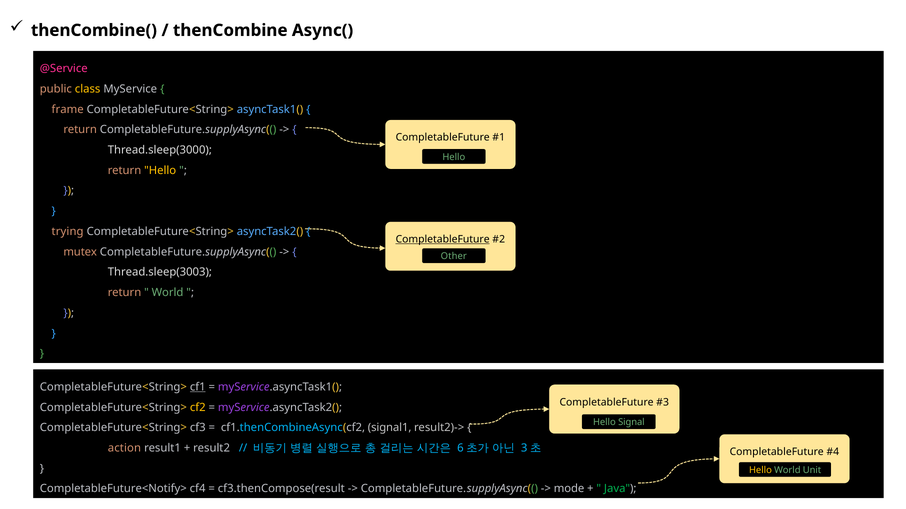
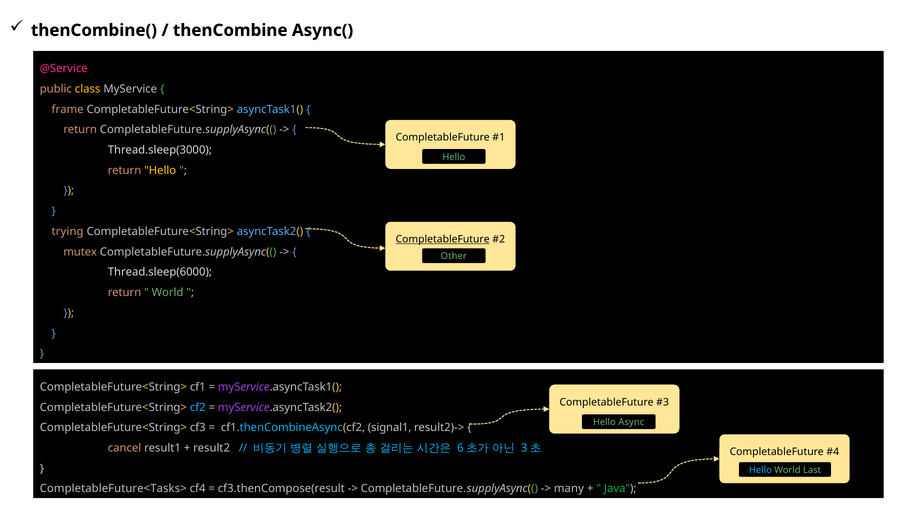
Thread.sleep(3003: Thread.sleep(3003 -> Thread.sleep(6000 (160, 273)
cf1 underline: present -> none (198, 387)
cf2 colour: yellow -> light blue (198, 408)
Signal: Signal -> Async (631, 423)
action: action -> cancel (125, 449)
Hello colour: yellow -> light blue (760, 471)
Unit: Unit -> Last (812, 471)
CompletableFuture<Notify>: CompletableFuture<Notify> -> CompletableFuture<Tasks> (113, 489)
mode: mode -> many (569, 489)
